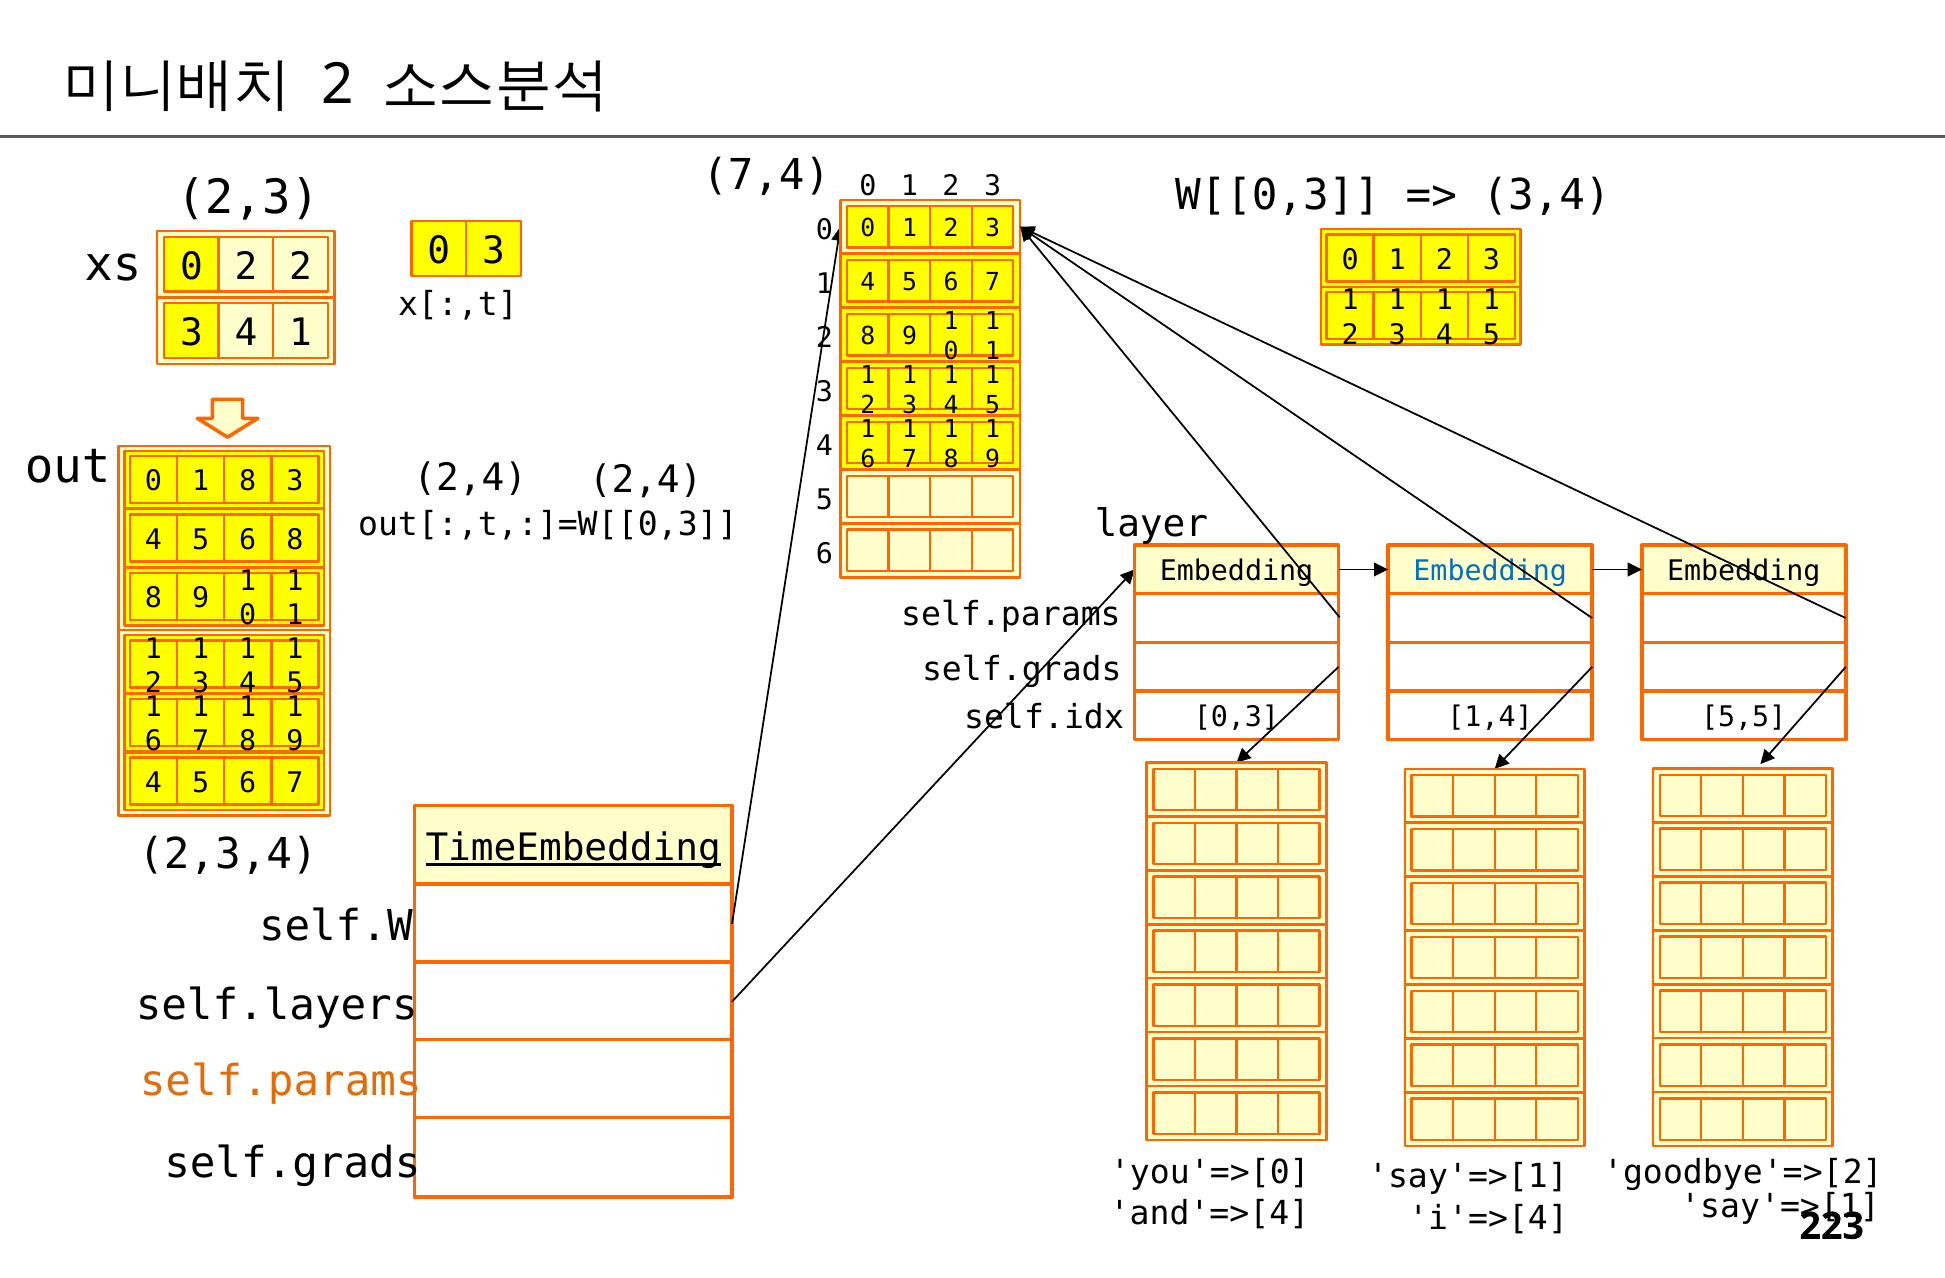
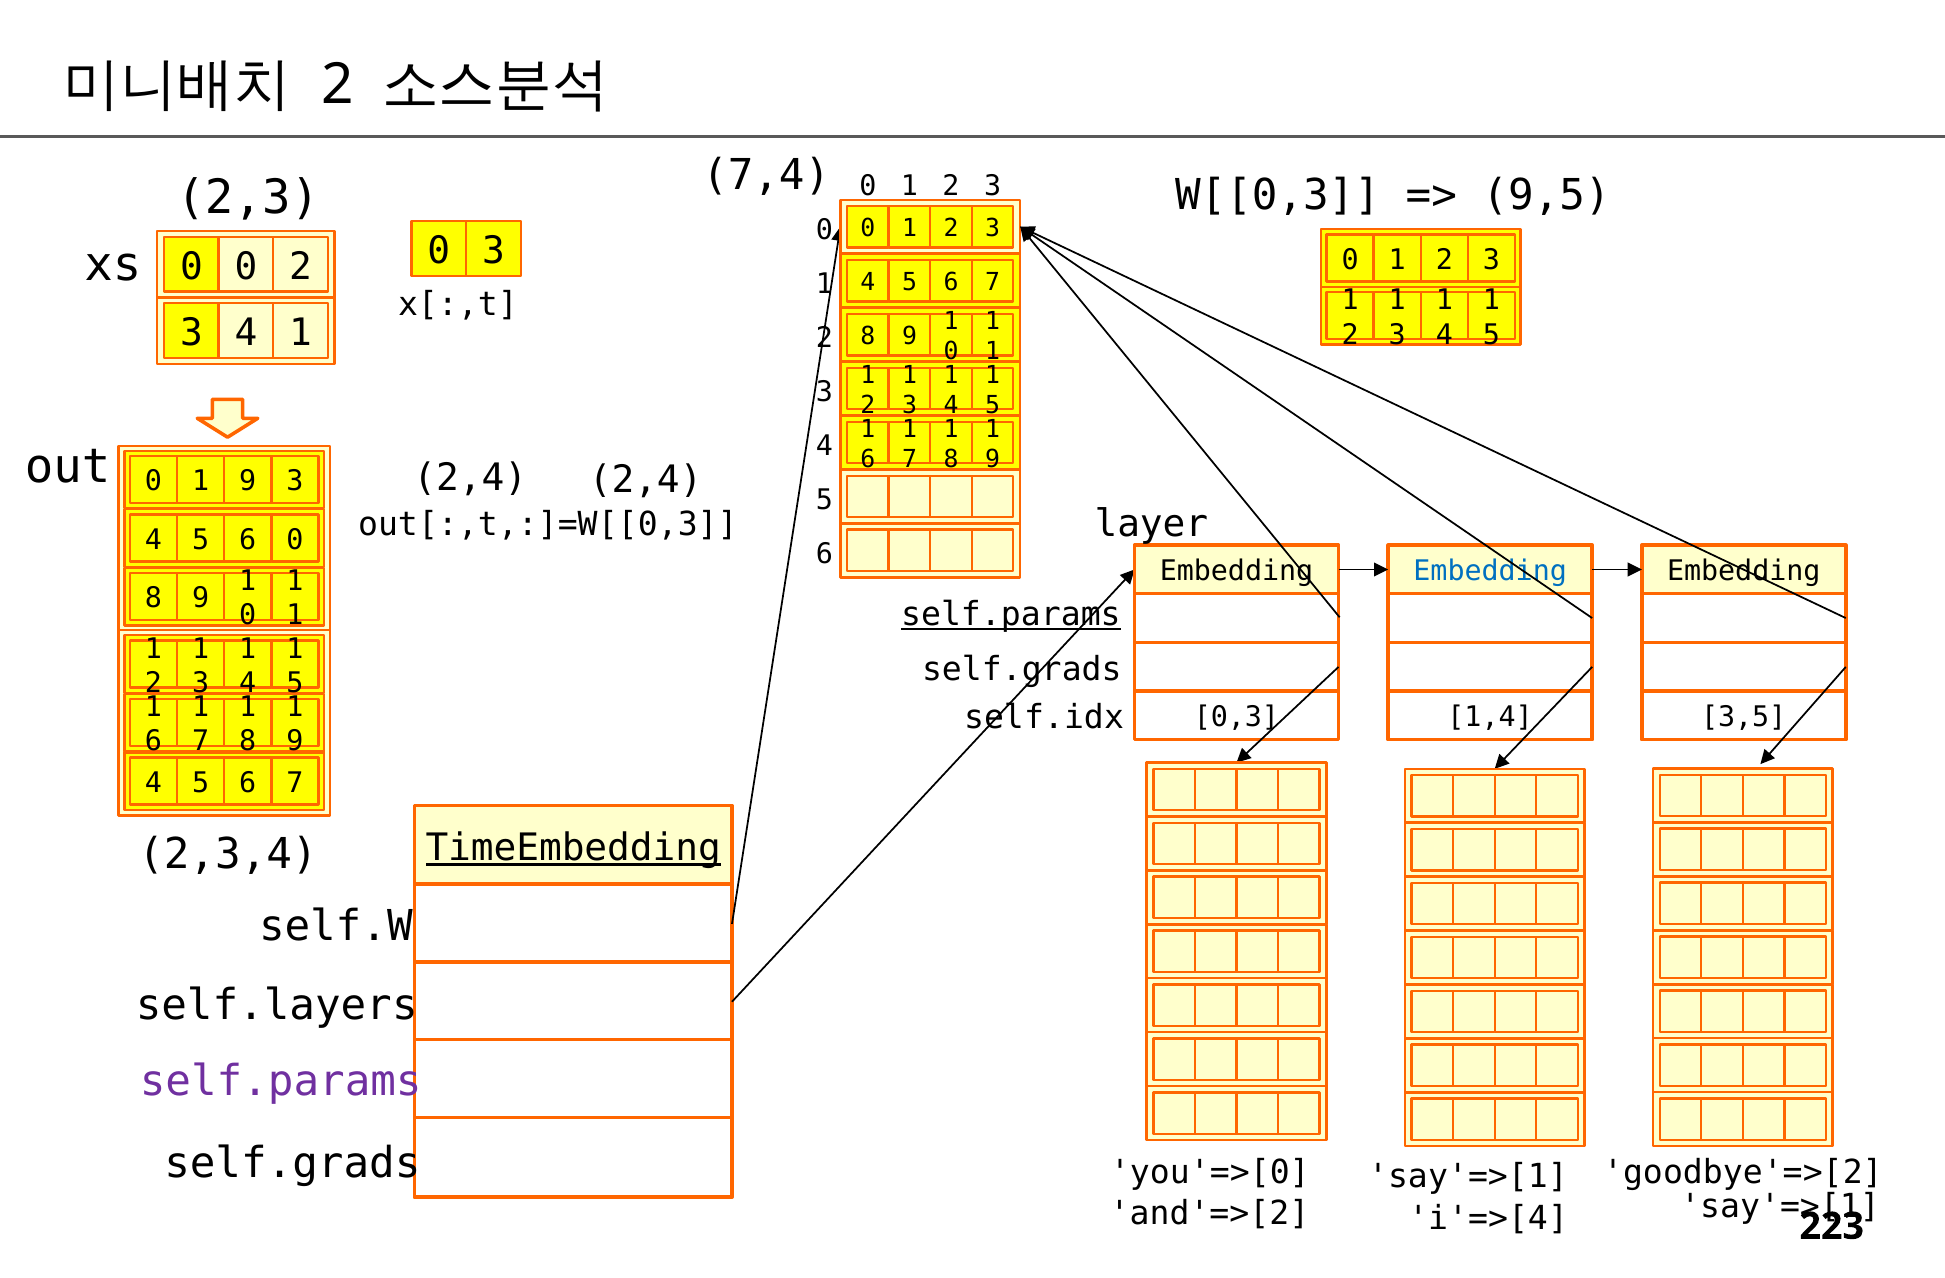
3,4: 3,4 -> 9,5 (1546, 195)
0 2: 2 -> 0 (246, 267)
0 1 8: 8 -> 9 (248, 481)
8: 8 -> 0 (295, 540)
self.params underline: none -> present (1011, 614)
5,5: 5,5 -> 3,5 (1744, 717)
self.params colour: orange -> purple (281, 1081)
and'=>[4: and'=>[4 -> and'=>[2 (1209, 1214)
